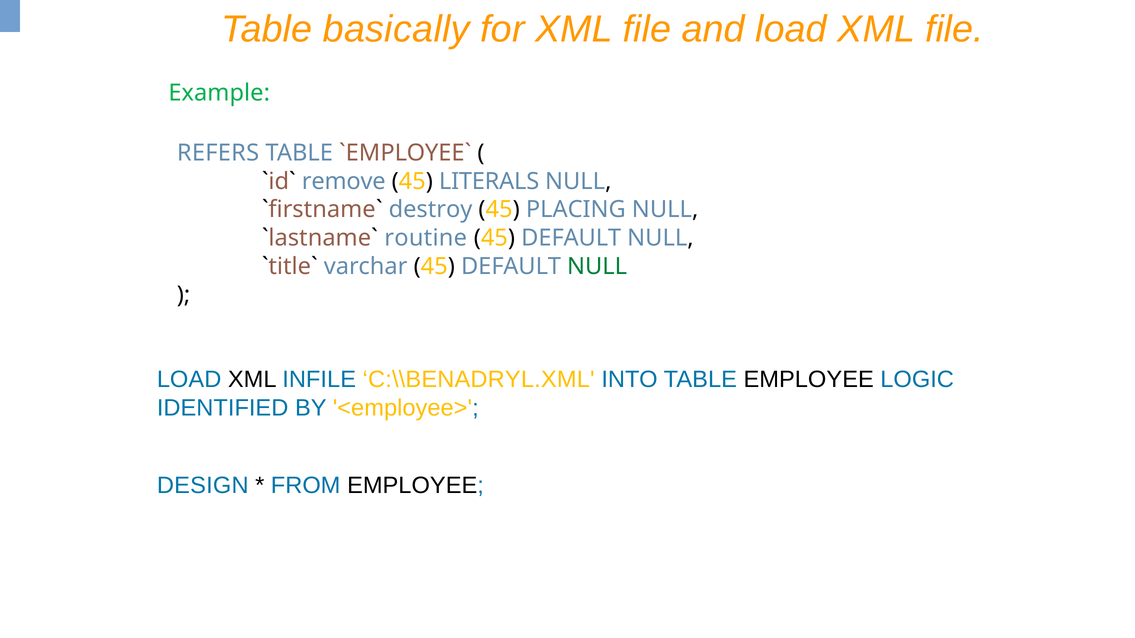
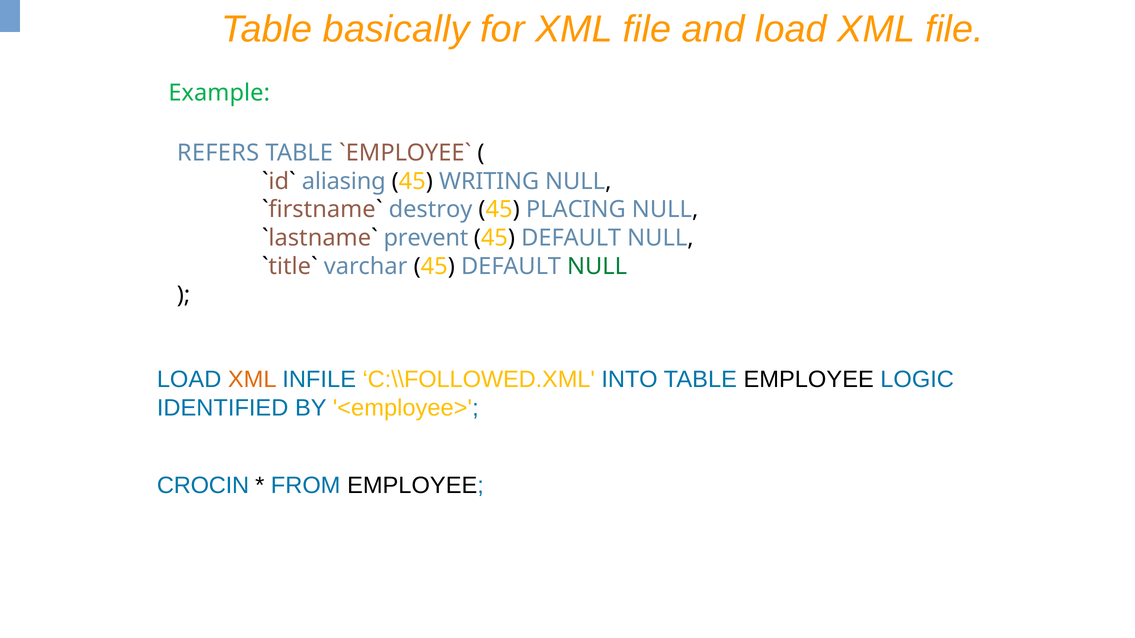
remove: remove -> aliasing (344, 181)
LITERALS: LITERALS -> WRITING (489, 181)
routine: routine -> prevent (426, 238)
XML colour: black -> orange (252, 380)
C:\\BENADRYL.XML: C:\\BENADRYL.XML -> C:\\FOLLOWED.XML (479, 380)
DESIGN: DESIGN -> CROCIN (203, 486)
